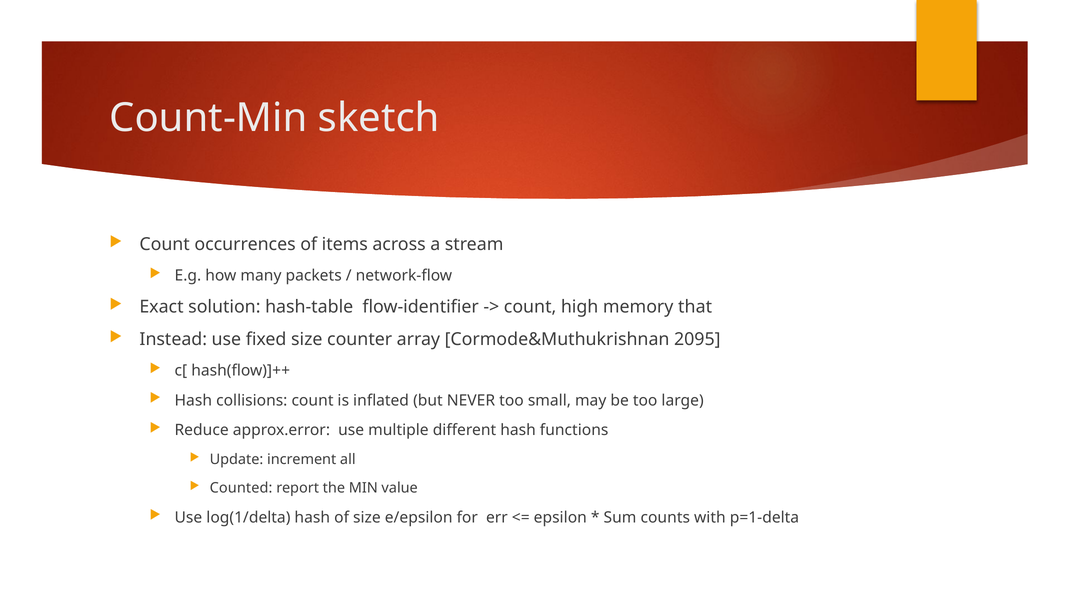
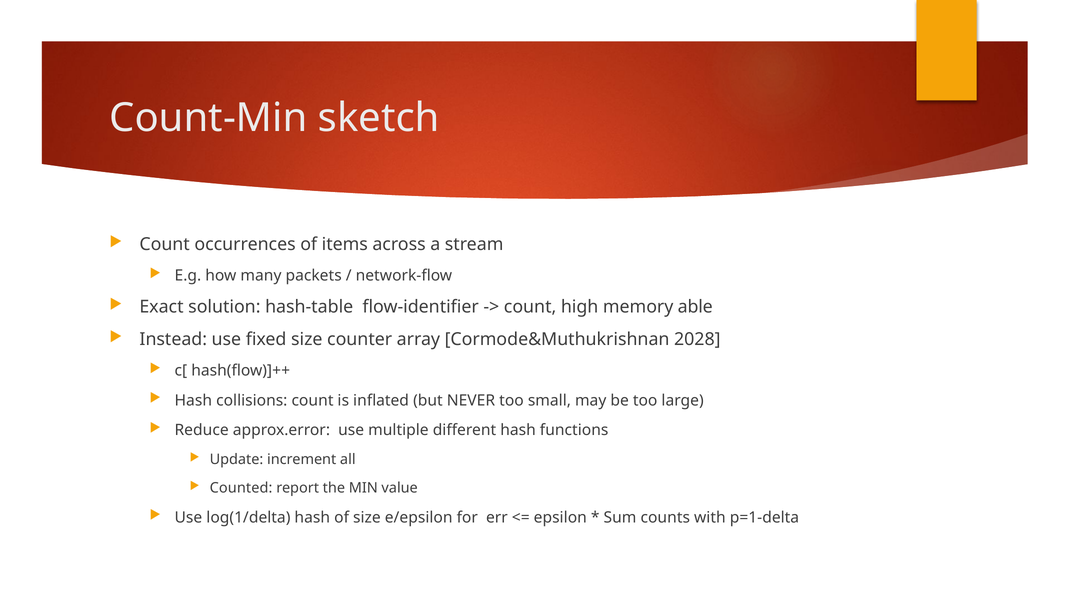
that: that -> able (695, 307)
2095: 2095 -> 2028 (697, 339)
